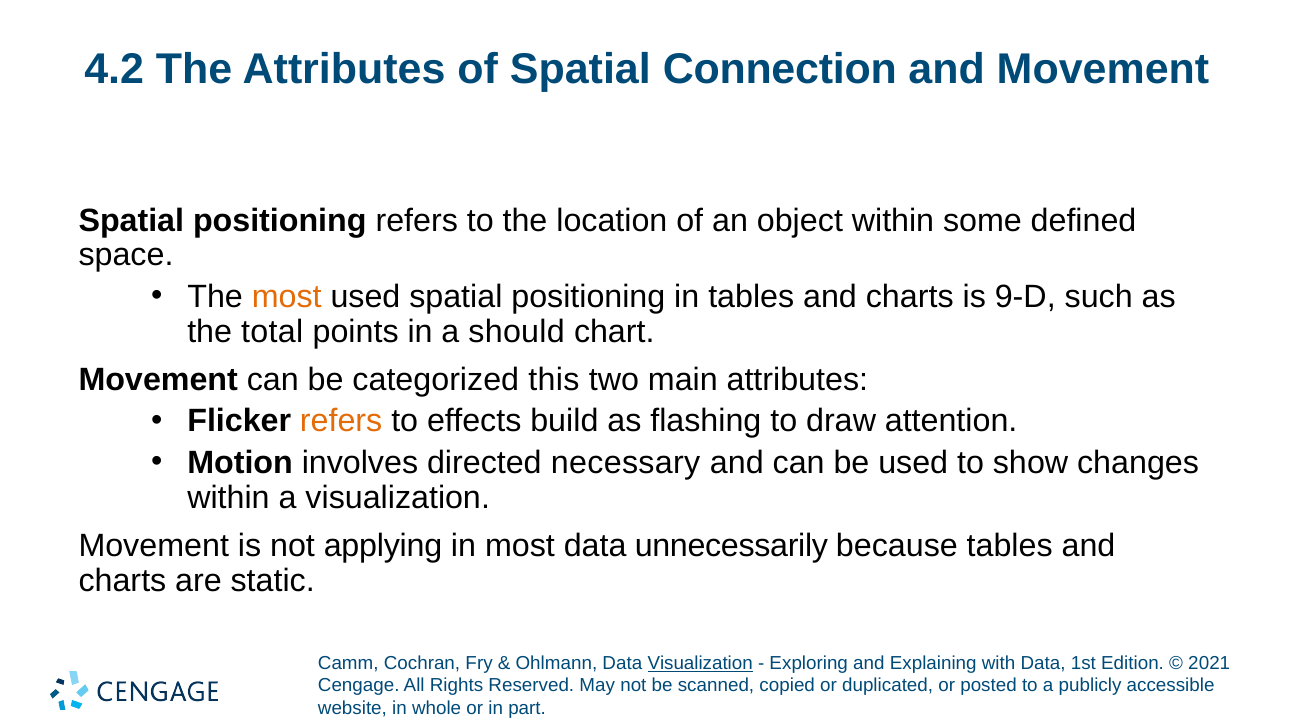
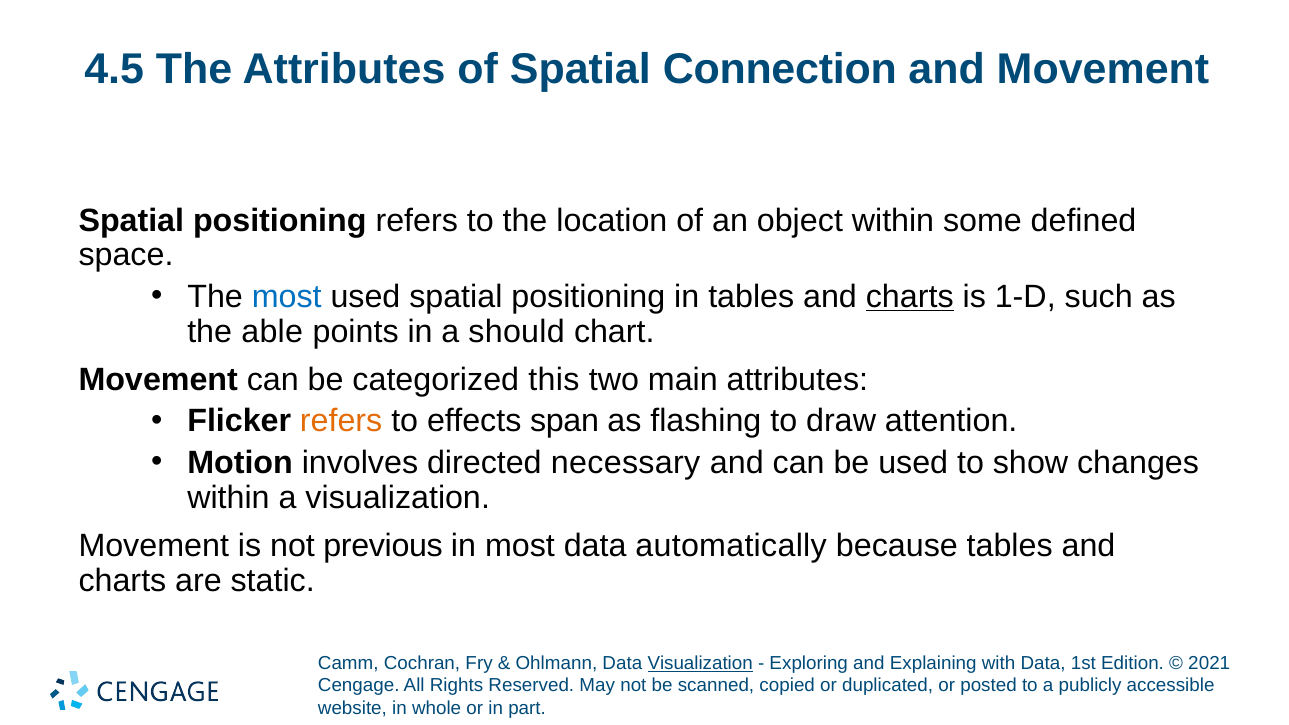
4.2: 4.2 -> 4.5 (114, 70)
most colour: orange -> blue (287, 297)
charts underline: none -> present (910, 297)
9-D: 9-D -> 1-D (1025, 297)
total: total -> able (272, 331)
build: build -> span (565, 421)
applying: applying -> previous (383, 546)
unnecessarily: unnecessarily -> automatically (731, 546)
